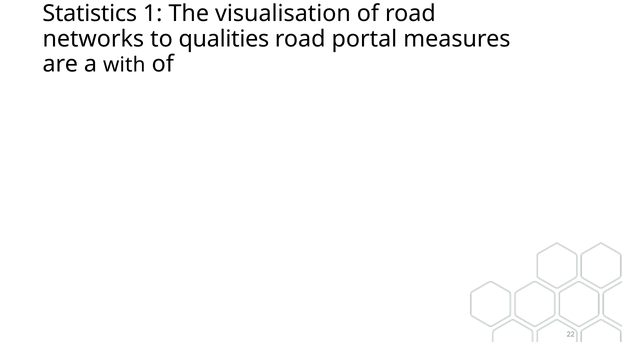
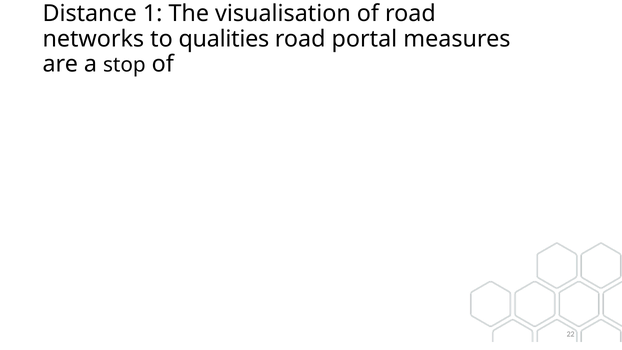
Statistics: Statistics -> Distance (90, 14)
with: with -> stop (124, 65)
